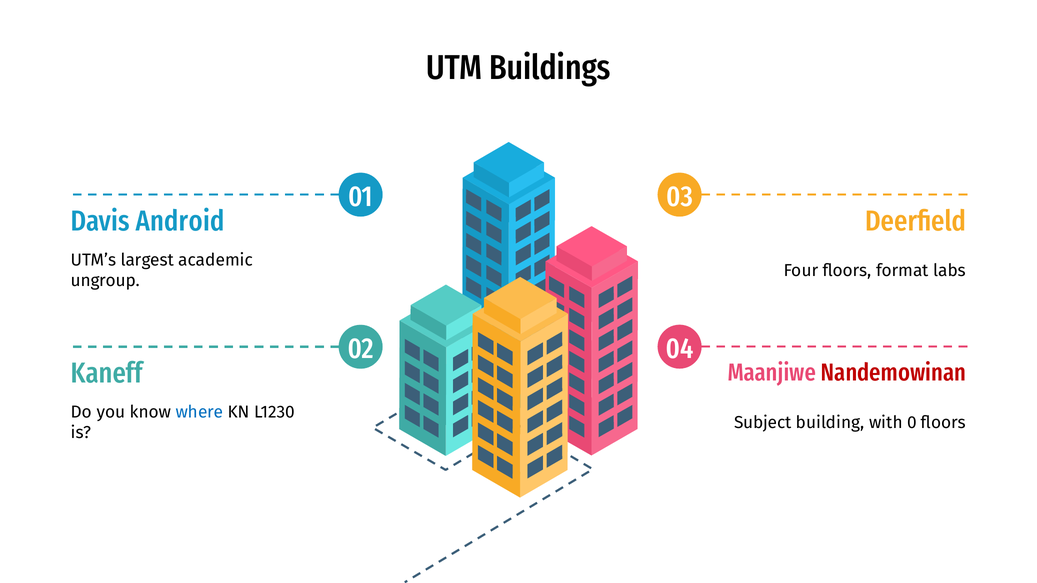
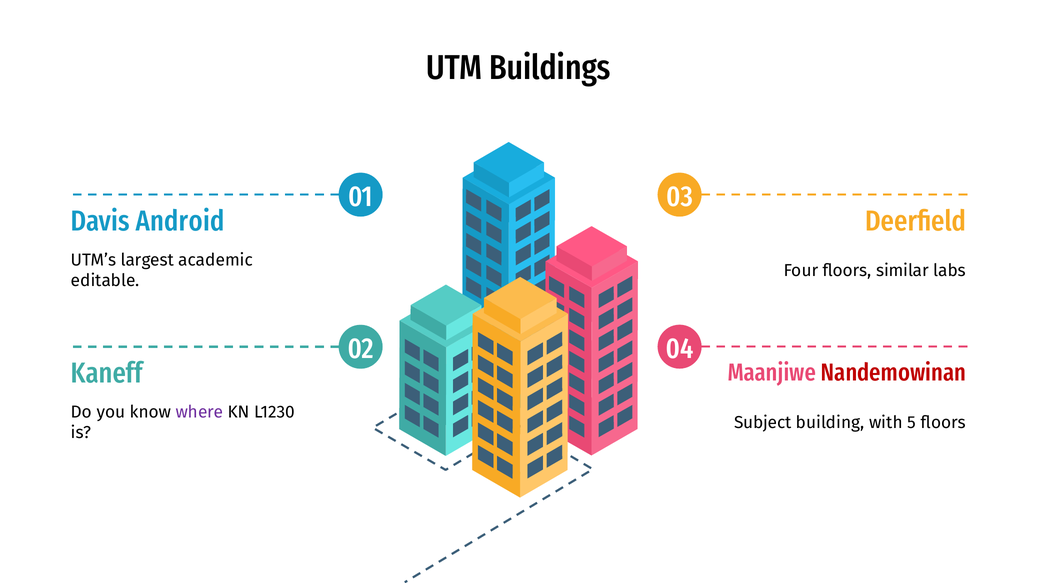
format: format -> similar (903, 271)
ungroup: ungroup -> editable (105, 281)
where colour: blue -> purple (200, 412)
0: 0 -> 5 (912, 423)
